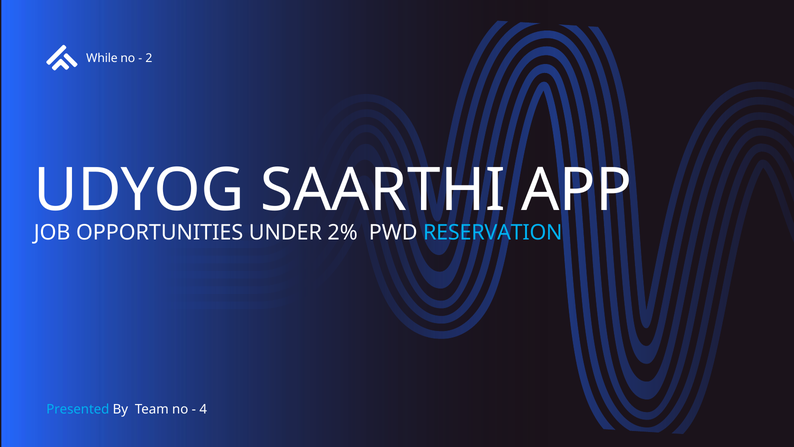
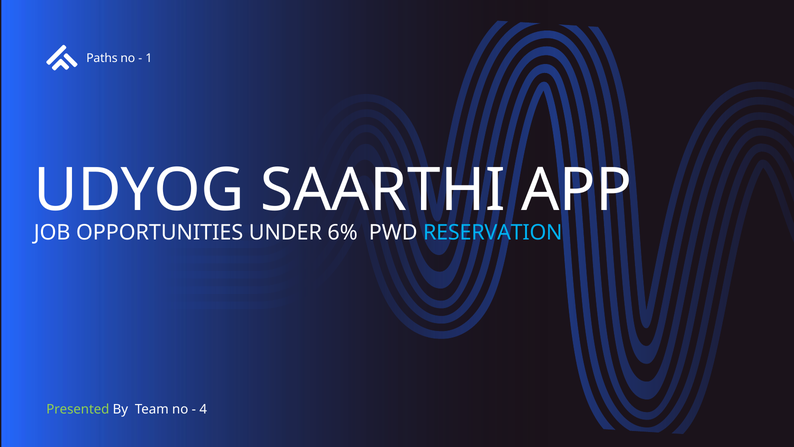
While: While -> Paths (102, 58)
2: 2 -> 1 (149, 58)
2%: 2% -> 6% (343, 232)
Presented colour: light blue -> light green (78, 409)
